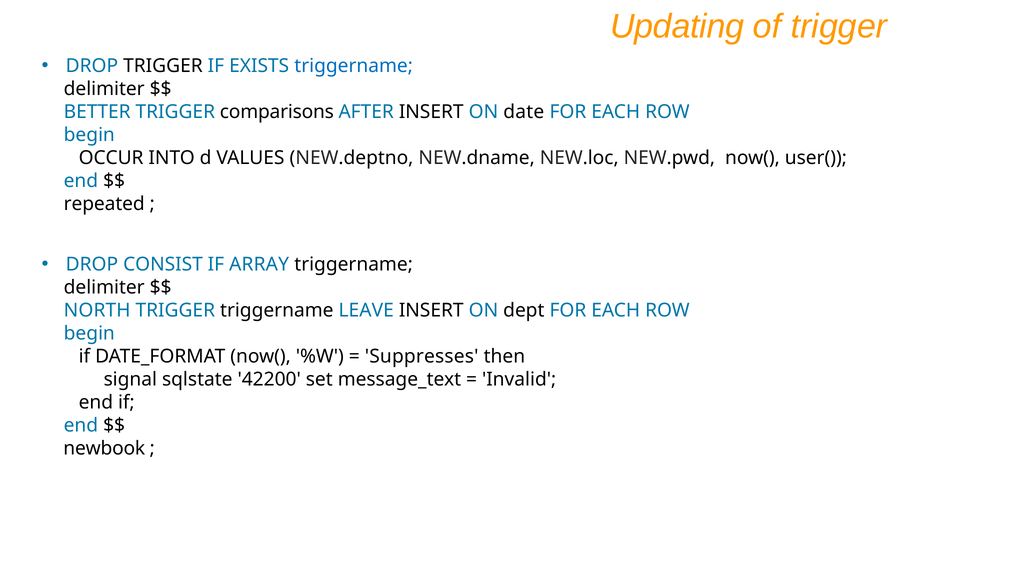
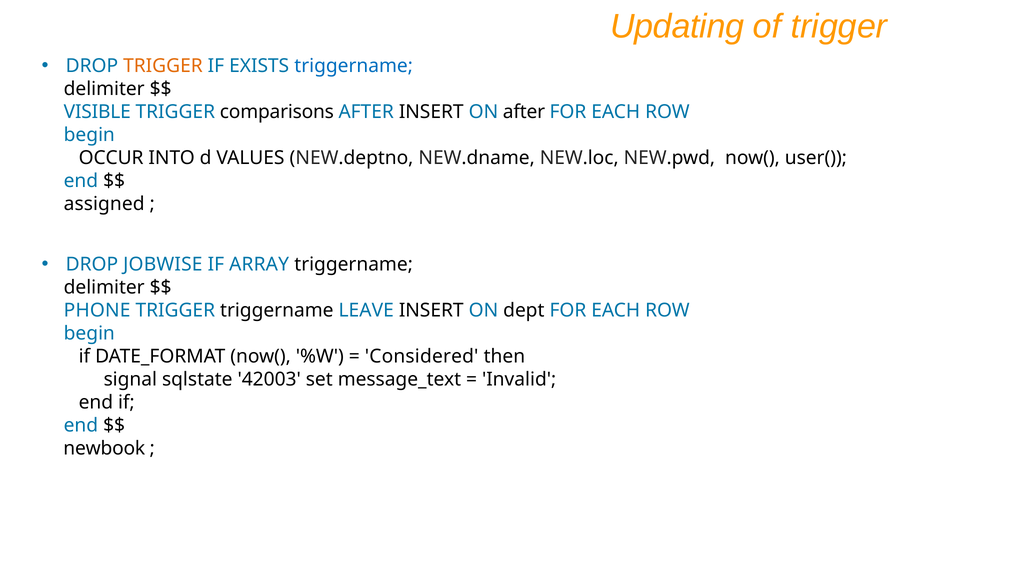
TRIGGER colour: black -> orange (163, 66)
BETTER: BETTER -> VISIBLE (97, 112)
ON date: date -> after (524, 112)
repeated: repeated -> assigned (104, 204)
CONSIST: CONSIST -> JOBWISE (163, 264)
NORTH: NORTH -> PHONE (97, 310)
Suppresses: Suppresses -> Considered (422, 356)
42200: 42200 -> 42003 (269, 379)
